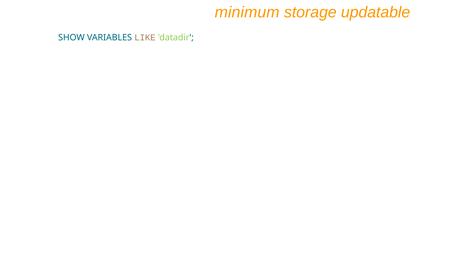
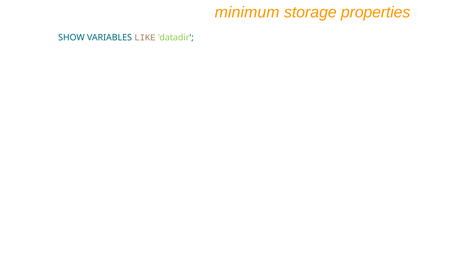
updatable: updatable -> properties (376, 12)
